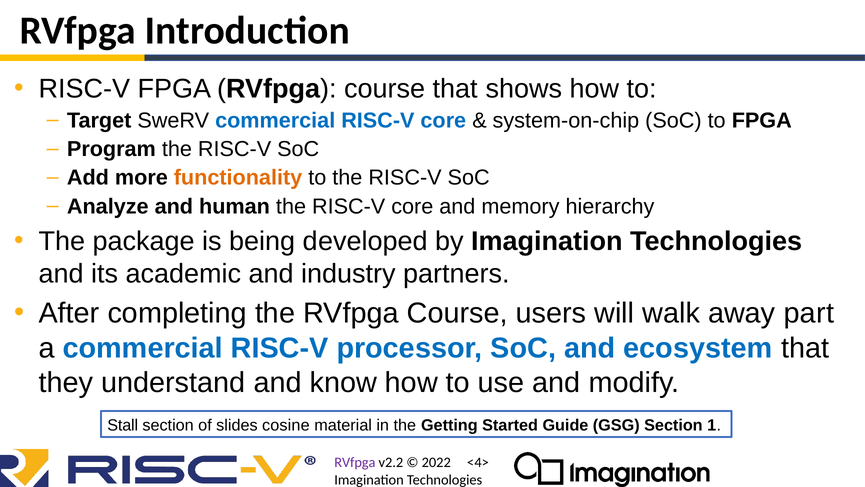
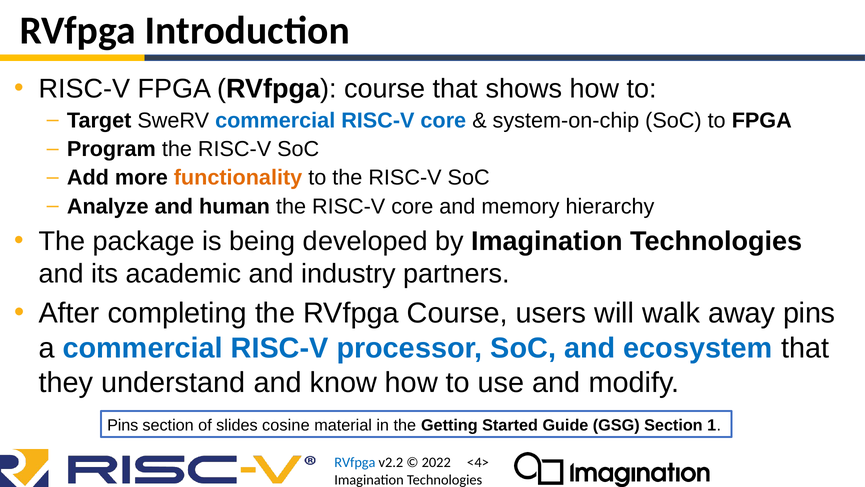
away part: part -> pins (809, 313)
Stall: Stall -> Pins (123, 425)
RVfpga colour: purple -> blue (355, 462)
